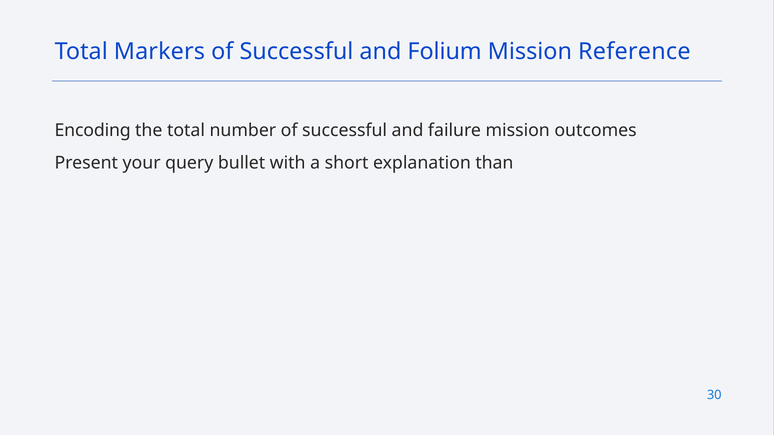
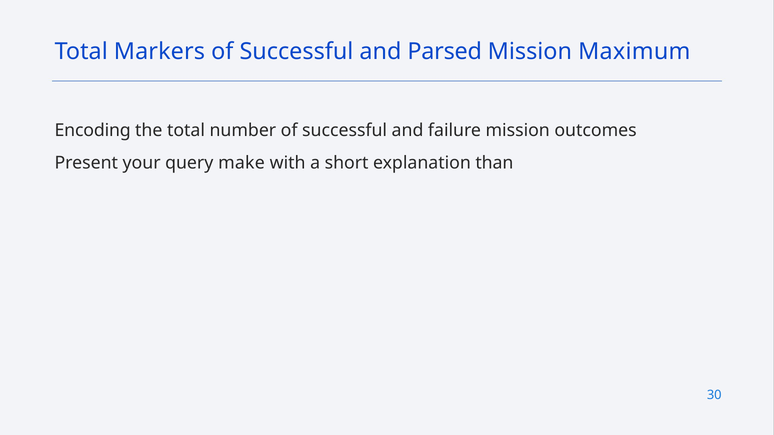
Folium: Folium -> Parsed (445, 51)
Reference: Reference -> Maximum (634, 51)
bullet: bullet -> make (241, 163)
